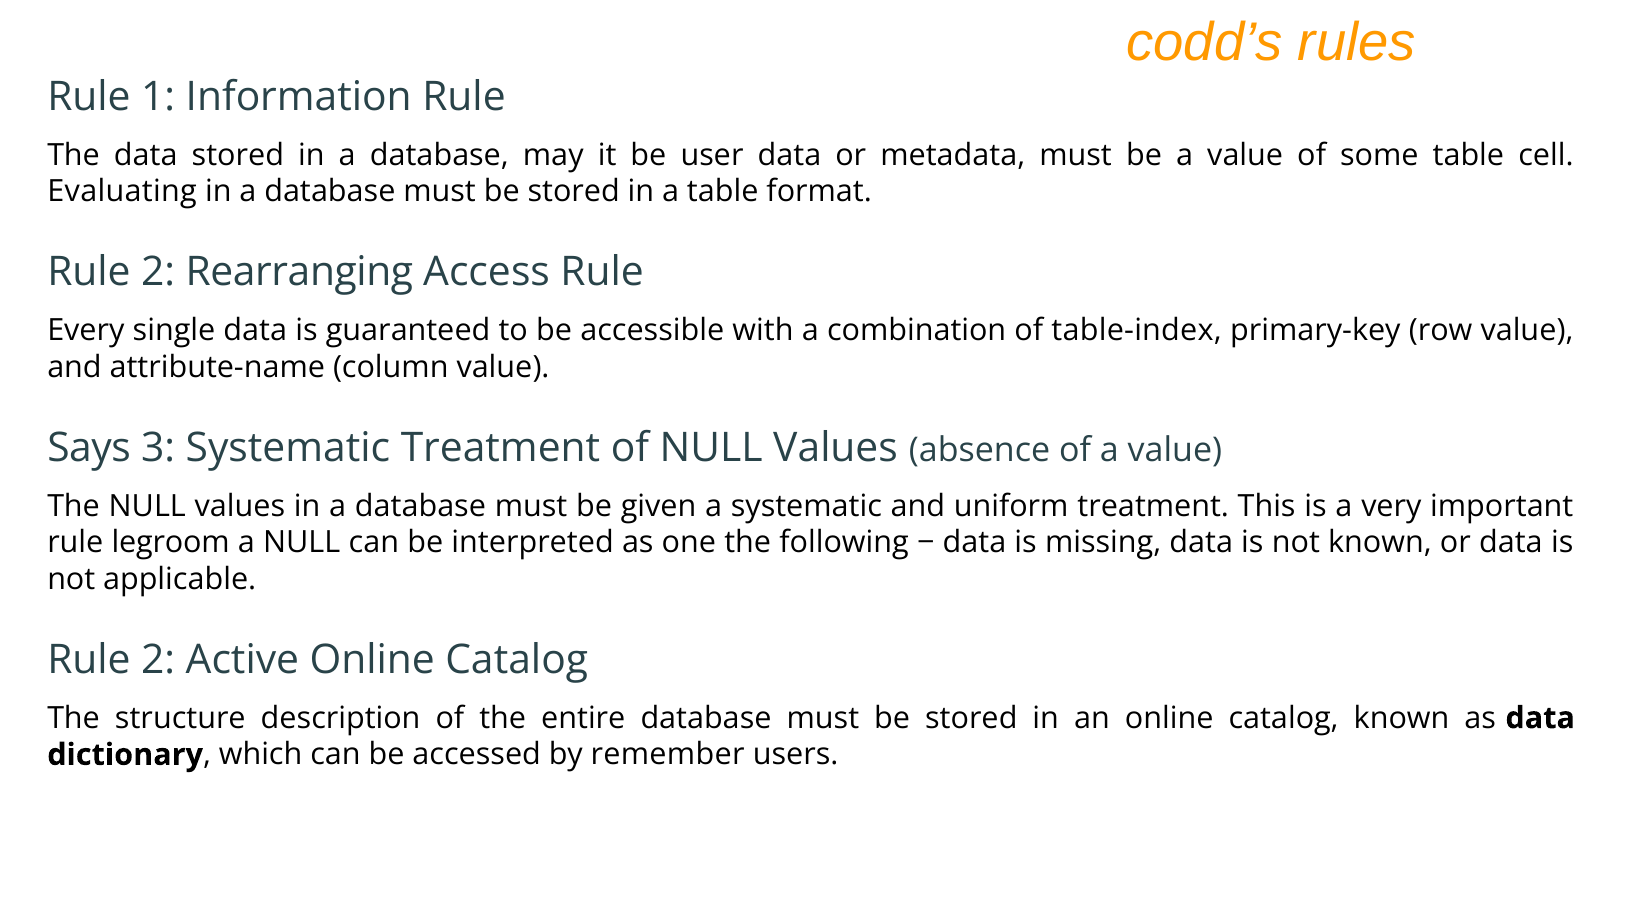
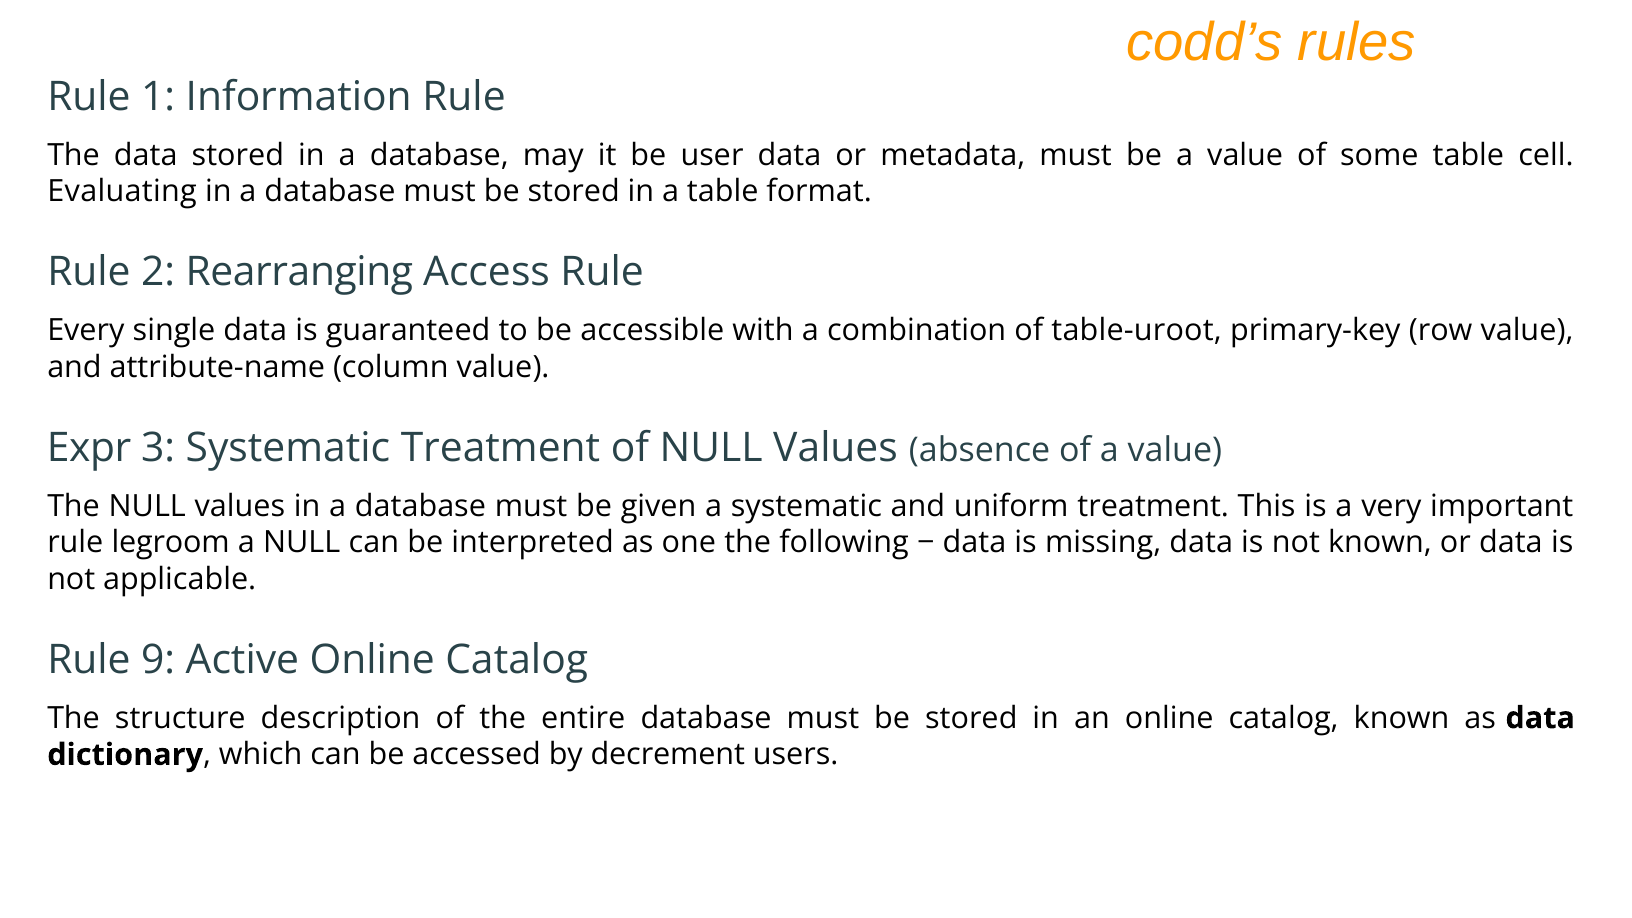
table-index: table-index -> table-uroot (1137, 331)
Says: Says -> Expr (89, 448)
2: 2 -> 9 (158, 660)
remember: remember -> decrement (668, 755)
